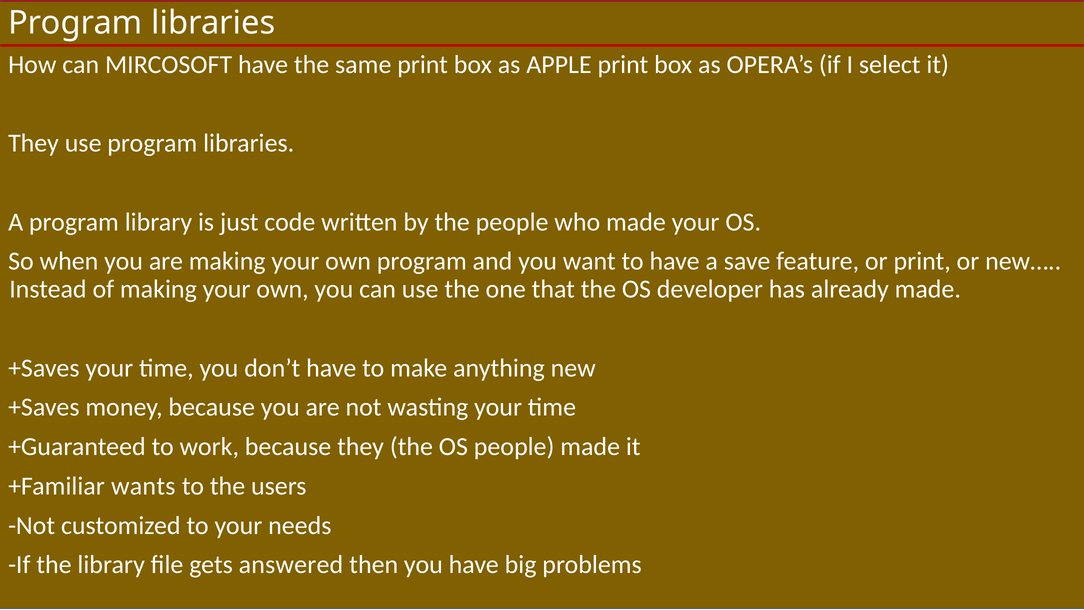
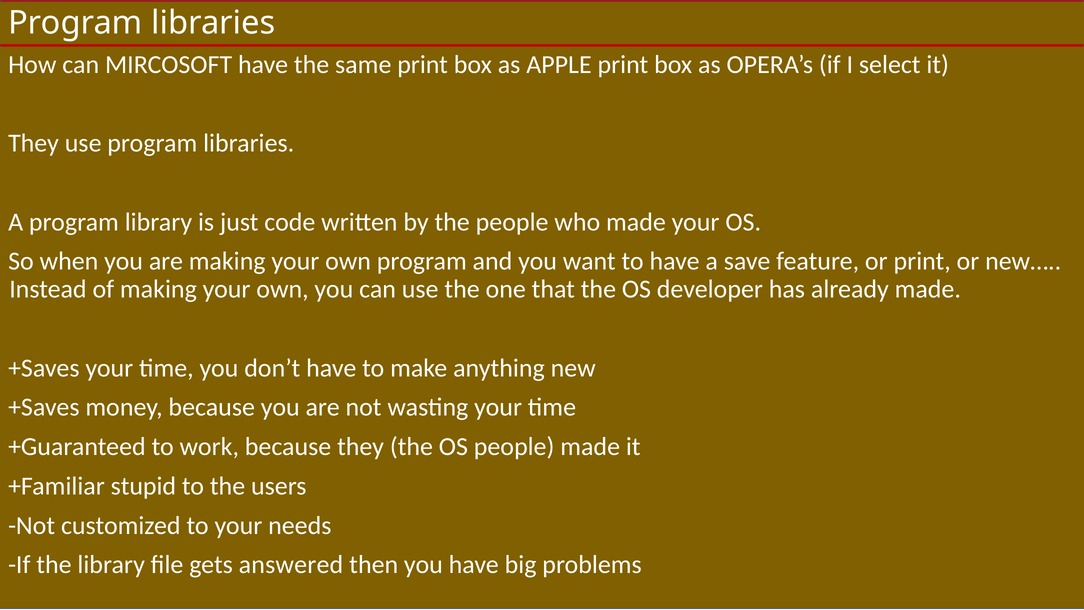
wants: wants -> stupid (143, 486)
